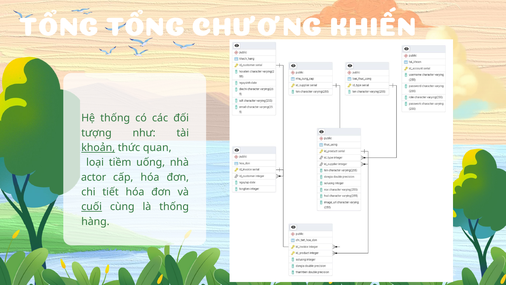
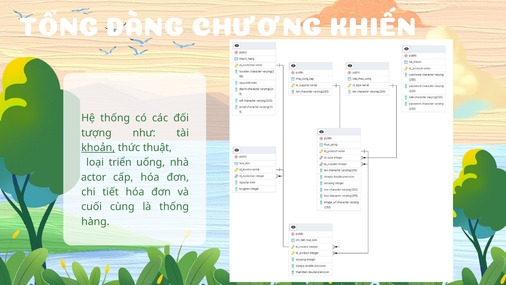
TỔNG TỔNG: TỔNG -> DÀNG (145, 27)
quan: quan -> thuật (157, 148)
tiềm: tiềm -> triển (120, 162)
cuối underline: present -> none (92, 207)
